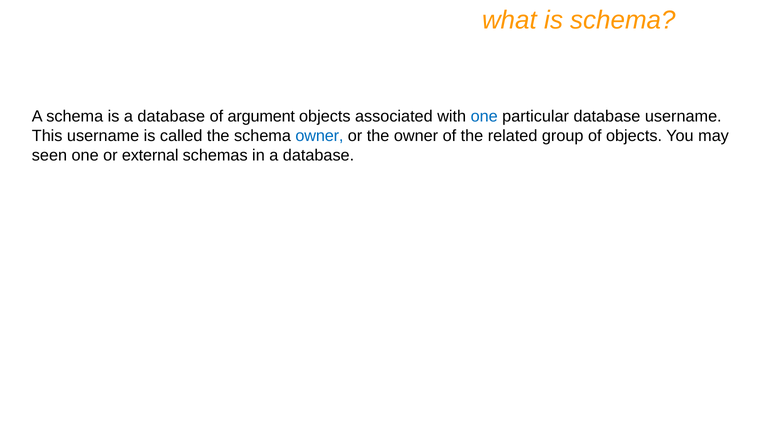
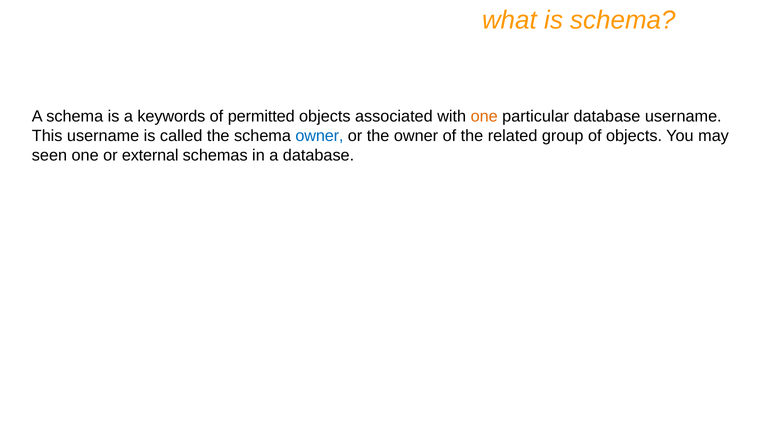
is a database: database -> keywords (171, 116)
argument: argument -> permitted (261, 116)
one colour: blue -> orange (484, 116)
